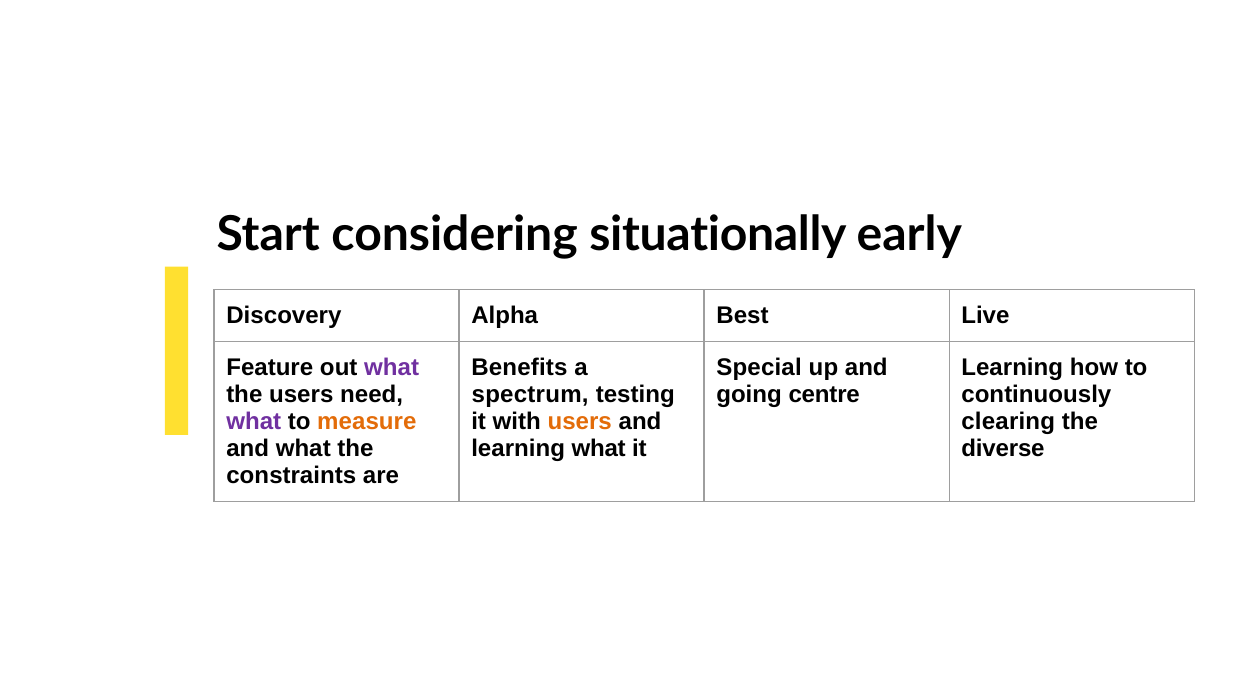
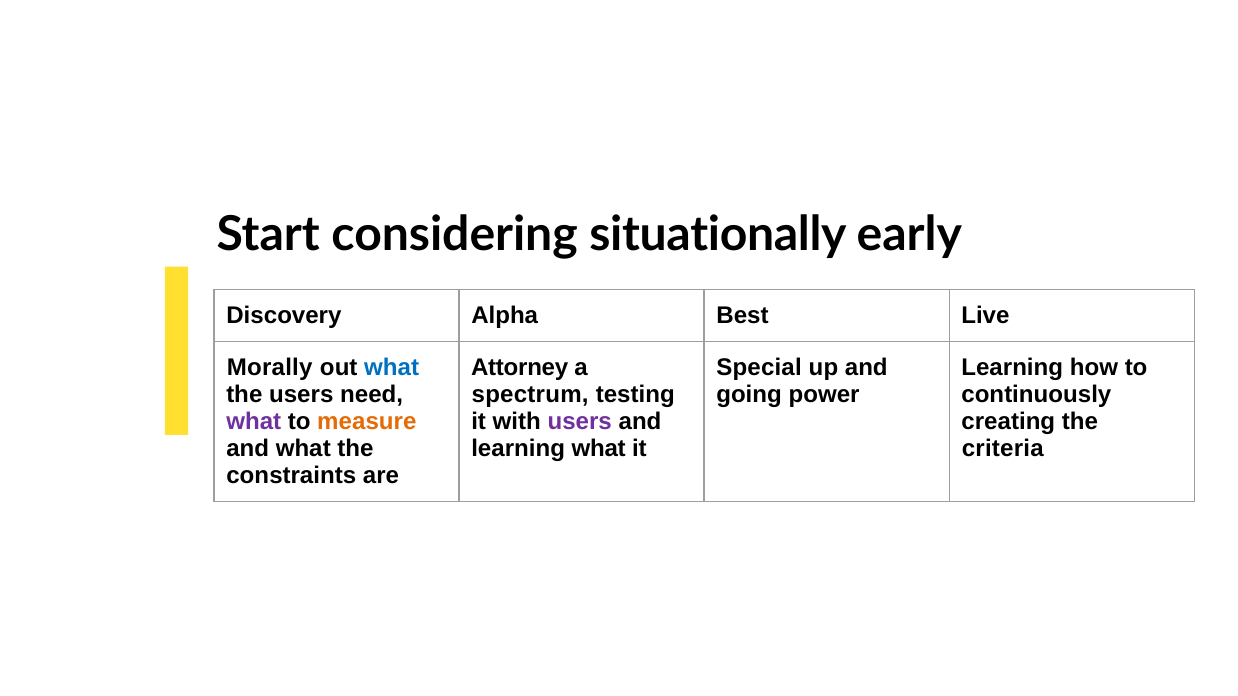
Feature: Feature -> Morally (270, 368)
what colour: purple -> blue (392, 368)
Benefits: Benefits -> Attorney (520, 368)
centre: centre -> power (824, 395)
users colour: orange -> purple (580, 422)
clearing: clearing -> creating (1008, 422)
diverse: diverse -> criteria (1003, 449)
